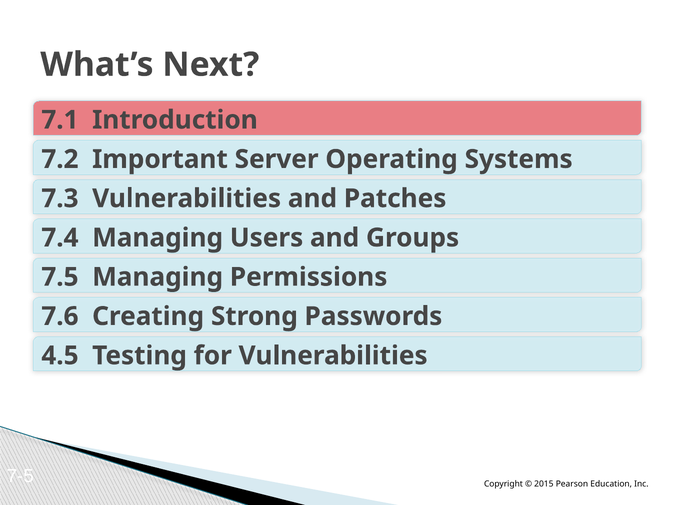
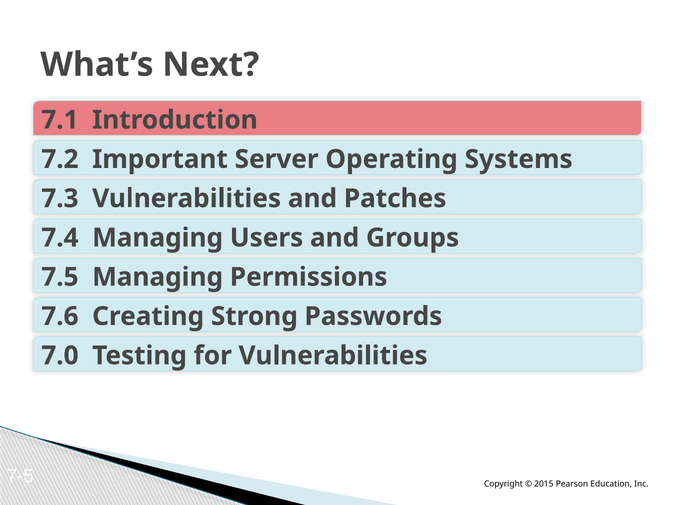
4.5: 4.5 -> 7.0 (60, 356)
